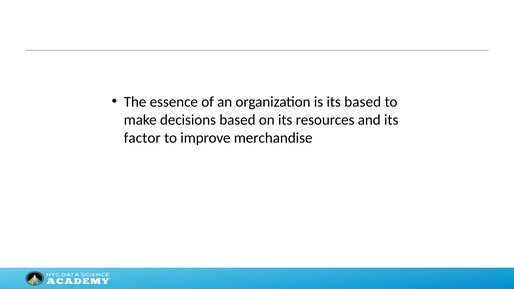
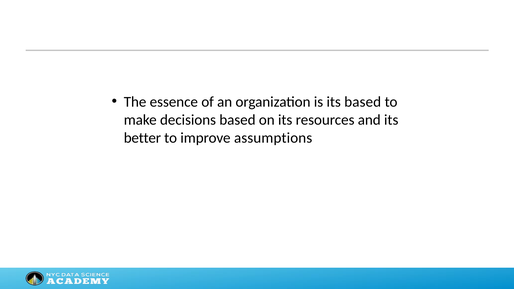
factor: factor -> better (142, 138)
merchandise: merchandise -> assumptions (273, 138)
